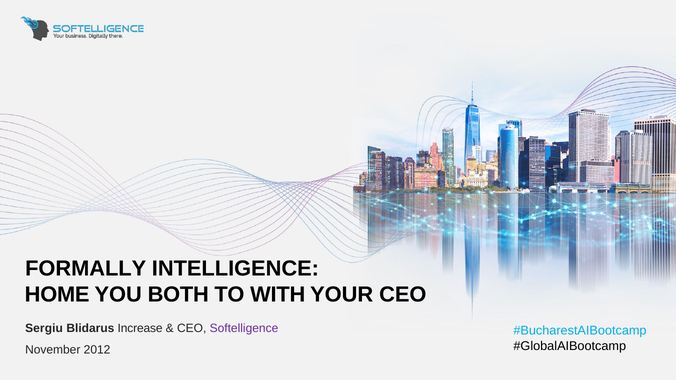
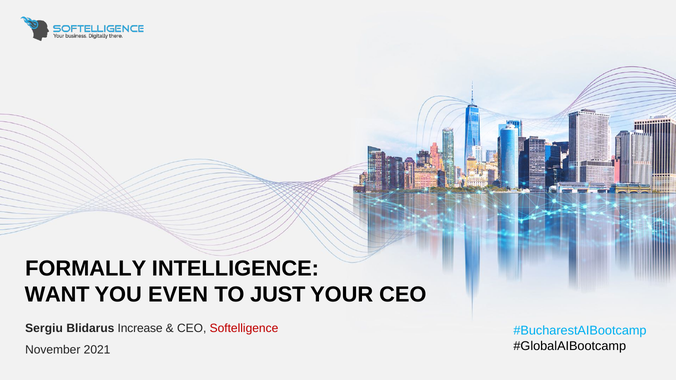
HOME: HOME -> WANT (57, 295)
BOTH: BOTH -> EVEN (178, 295)
WITH: WITH -> JUST (278, 295)
Softelligence colour: purple -> red (244, 328)
2012: 2012 -> 2021 (97, 350)
